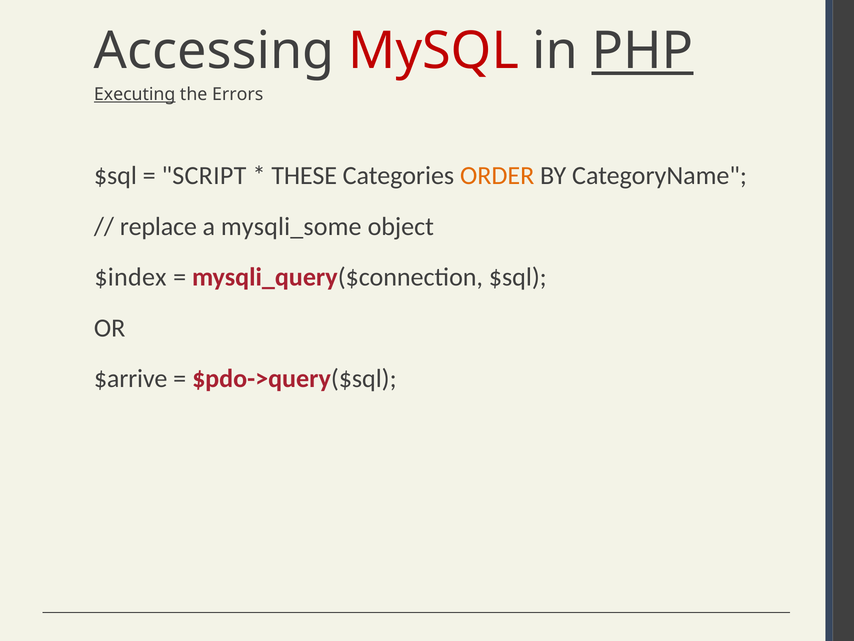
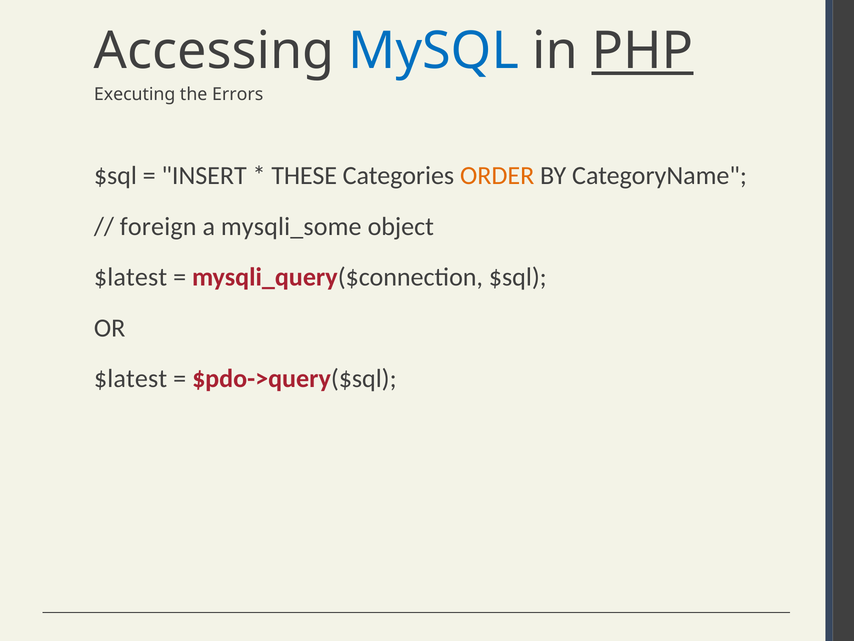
MySQL colour: red -> blue (434, 51)
Executing underline: present -> none (135, 94)
SCRIPT: SCRIPT -> INSERT (204, 176)
replace: replace -> foreign (158, 226)
$index: $index -> $latest (131, 277)
$arrive: $arrive -> $latest (131, 378)
